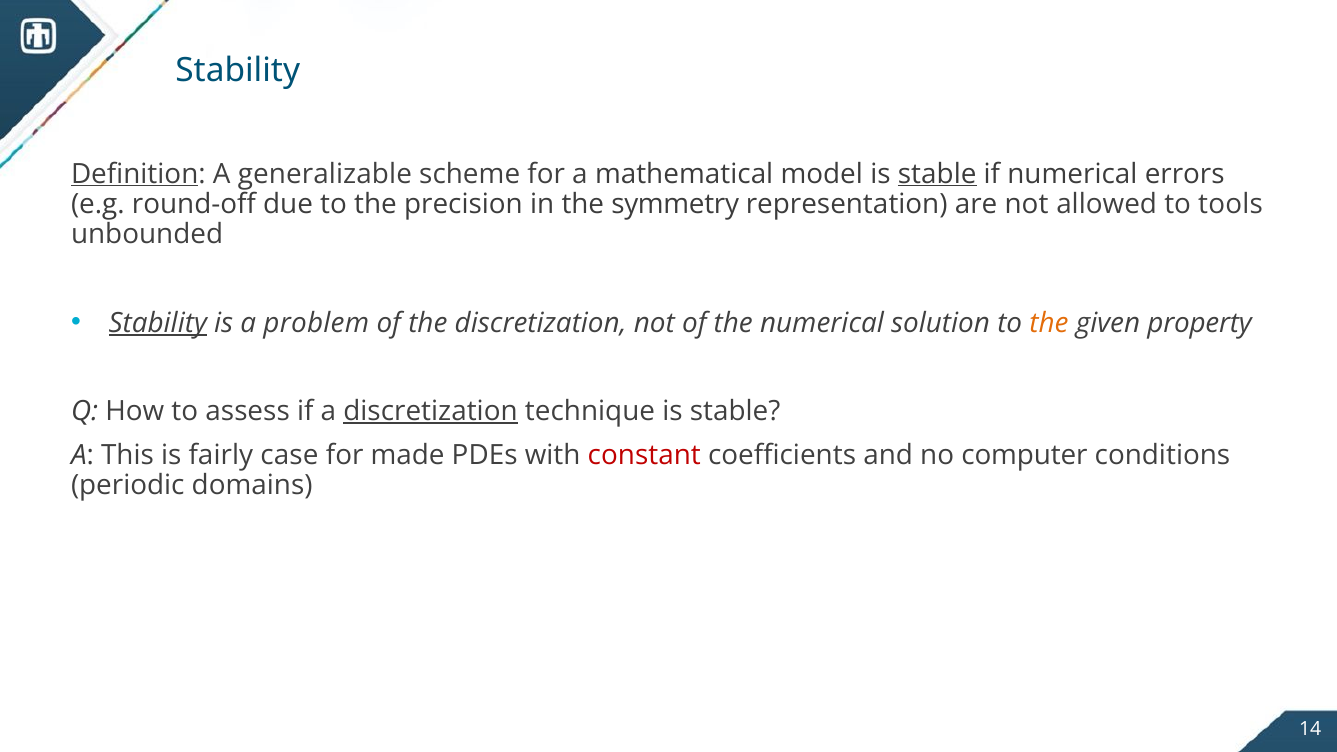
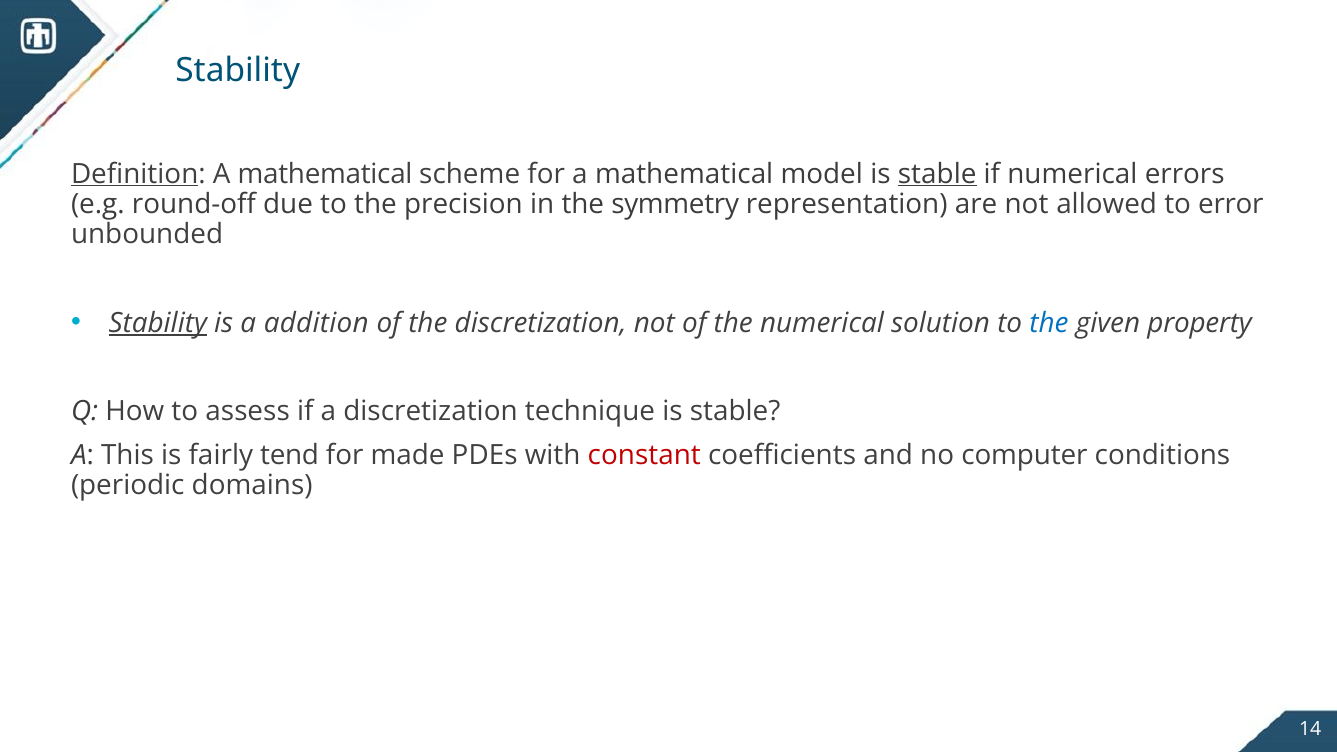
Definition A generalizable: generalizable -> mathematical (325, 175)
tools: tools -> error (1231, 205)
problem: problem -> addition (316, 323)
the colour: orange -> blue (1049, 323)
discretization underline: present -> none (430, 411)
case: case -> tend (290, 455)
